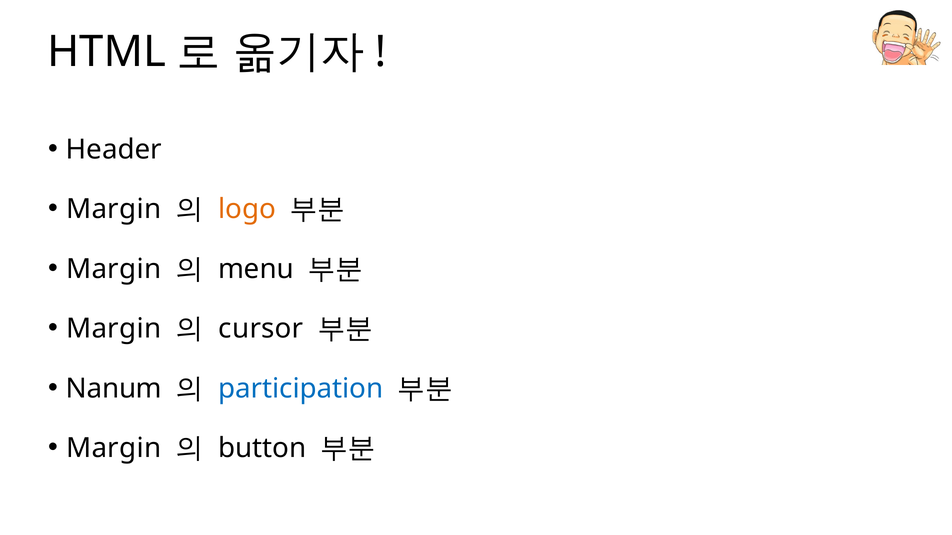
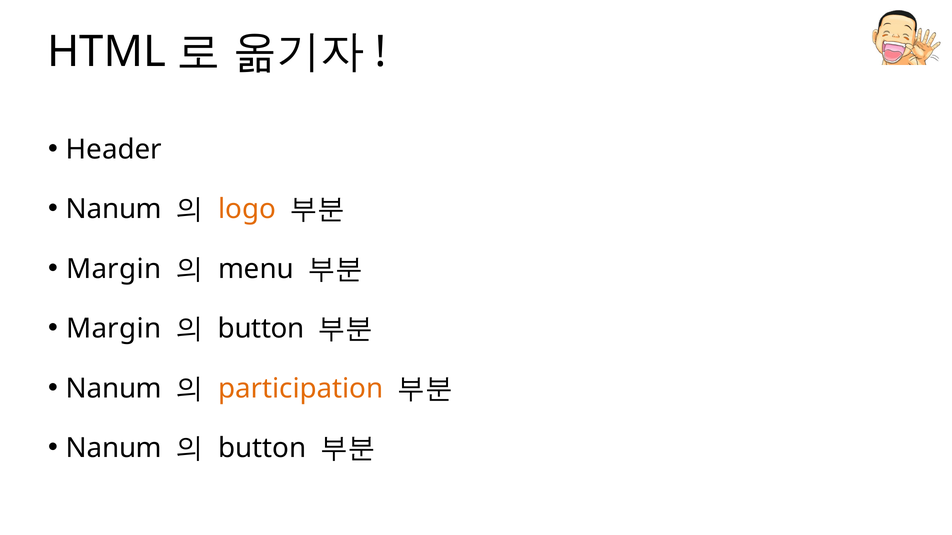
Margin: Margin -> Nanum (114, 209)
cursor: cursor -> button (261, 329)
participation colour: blue -> orange (301, 389)
Margin: Margin -> Nanum (114, 449)
